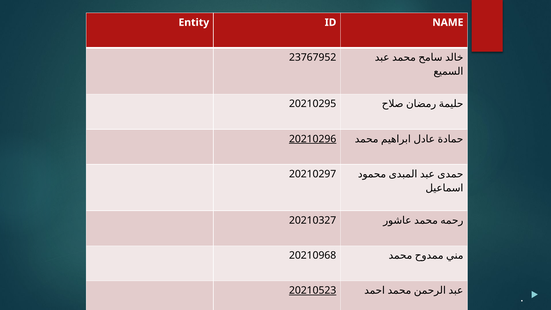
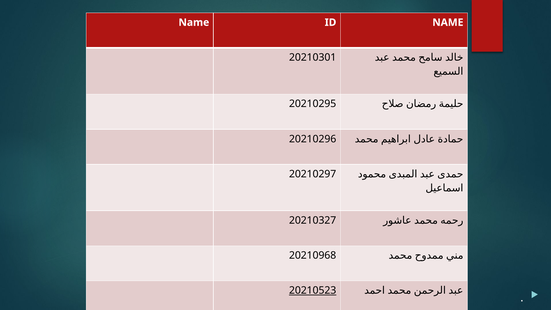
Entity: Entity -> Name (194, 22)
23767952: 23767952 -> 20210301 (313, 58)
20210296 underline: present -> none (313, 139)
